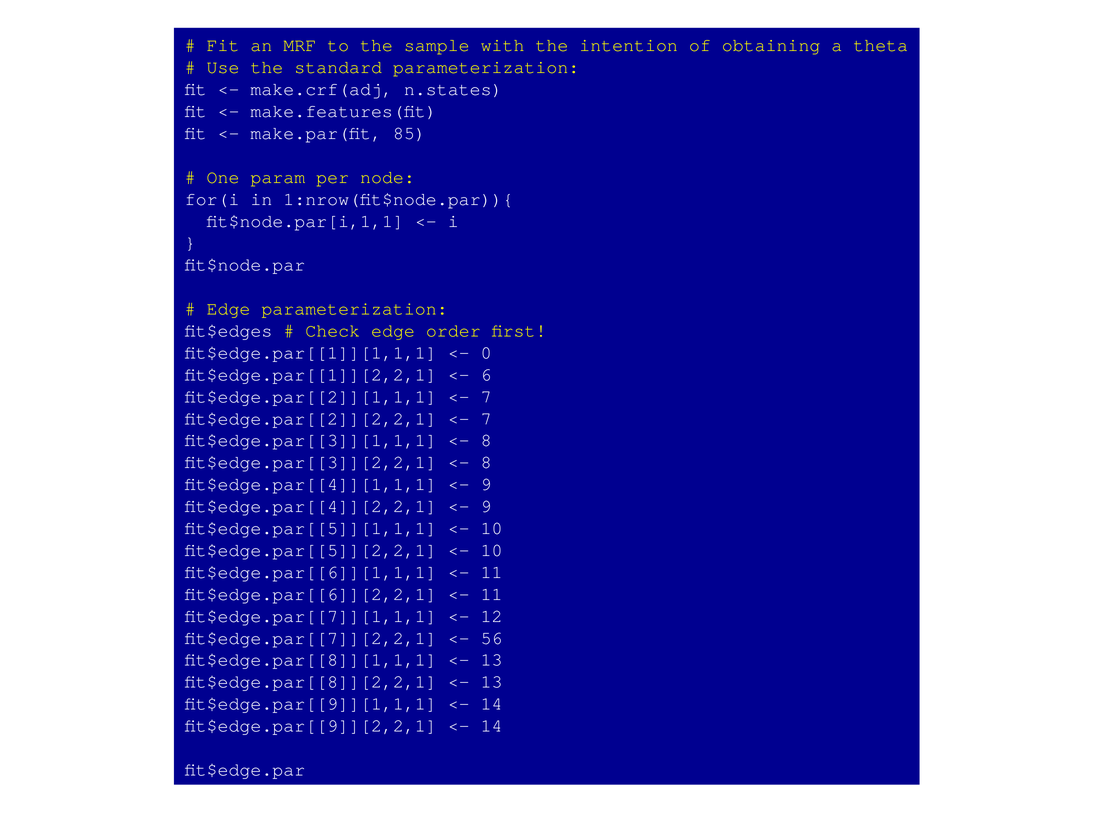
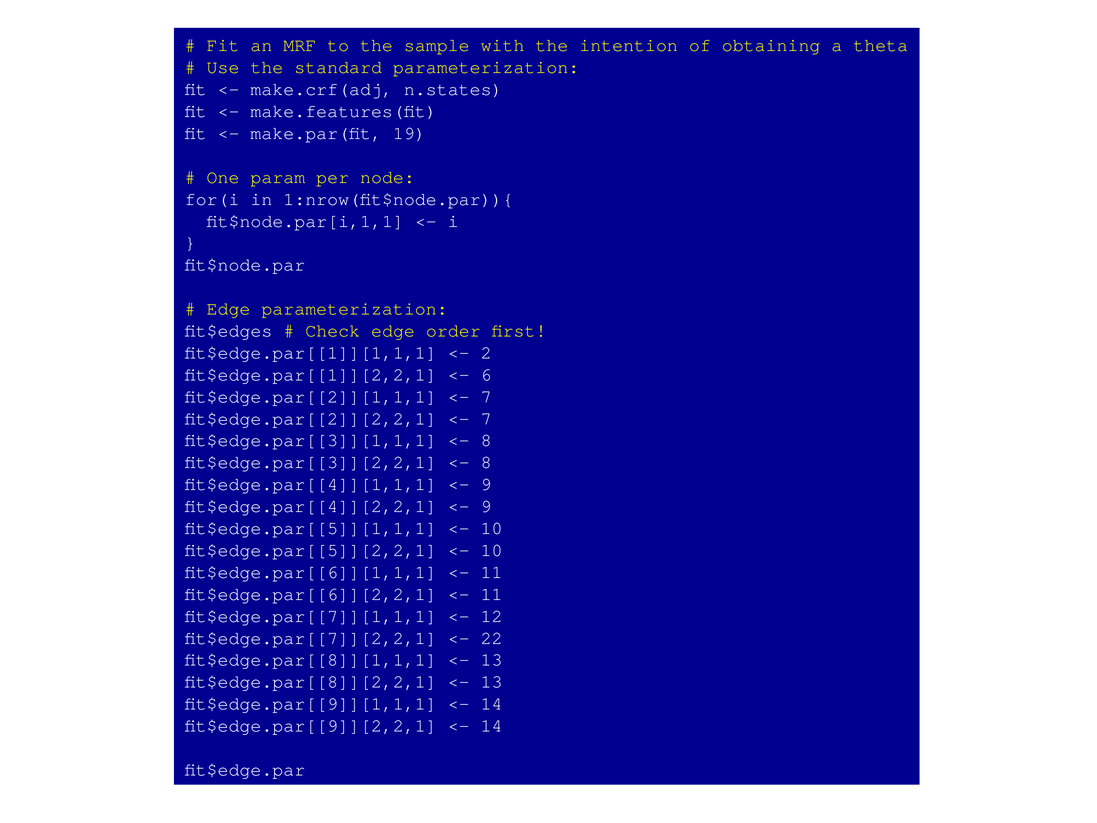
85: 85 -> 19 (409, 133)
0: 0 -> 2 (486, 353)
56: 56 -> 22 (492, 638)
